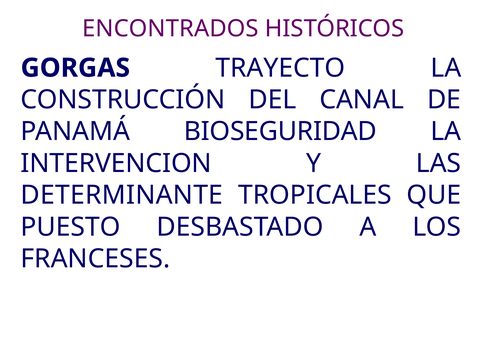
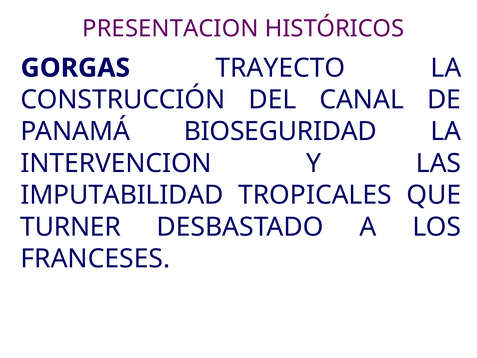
ENCONTRADOS: ENCONTRADOS -> PRESENTACION (170, 29)
DETERMINANTE: DETERMINANTE -> IMPUTABILIDAD (122, 195)
PUESTO: PUESTO -> TURNER (71, 227)
